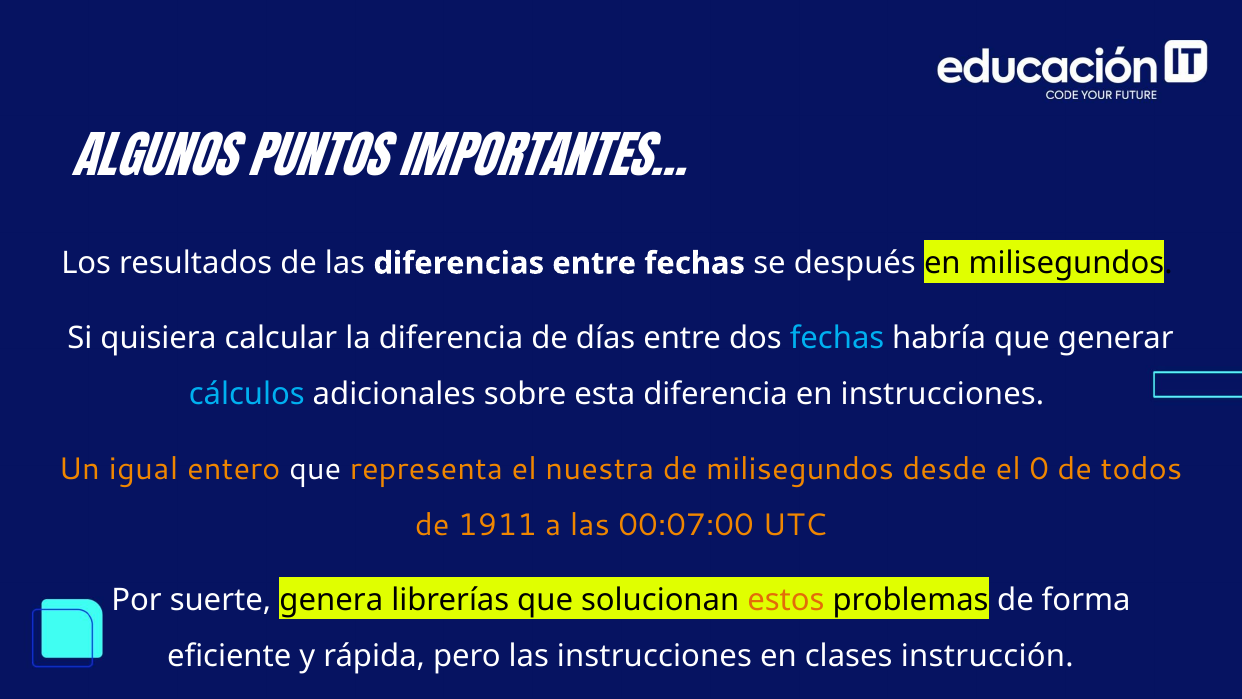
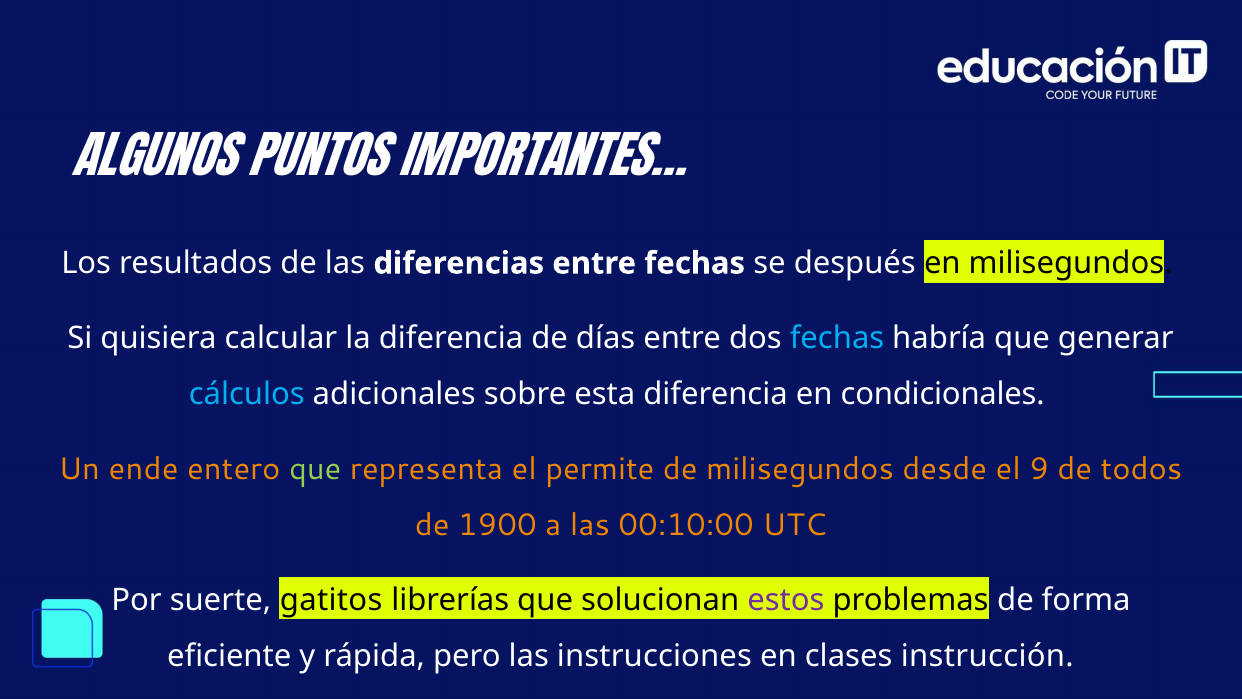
en instrucciones: instrucciones -> condicionales (943, 394)
igual: igual -> ende (144, 469)
que colour: white -> light green (315, 469)
nuestra: nuestra -> permite (600, 469)
0: 0 -> 9 (1039, 469)
1911: 1911 -> 1900 (497, 525)
00:07:00: 00:07:00 -> 00:10:00 (686, 525)
genera: genera -> gatitos (331, 600)
estos colour: orange -> purple (786, 600)
